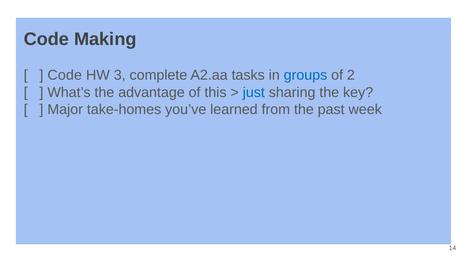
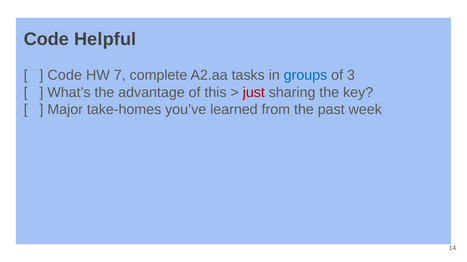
Making: Making -> Helpful (105, 39)
3: 3 -> 7 (120, 75)
2: 2 -> 3 (351, 75)
just colour: blue -> red (254, 93)
